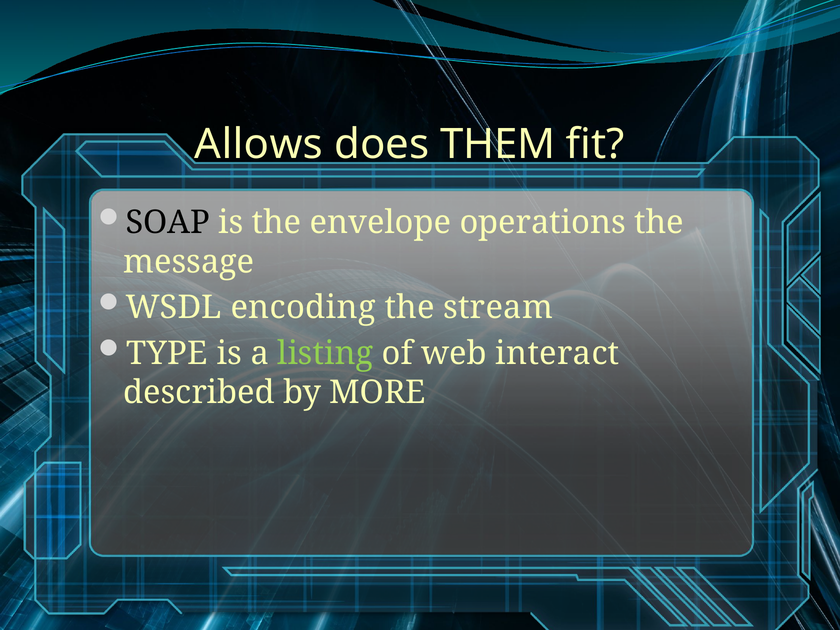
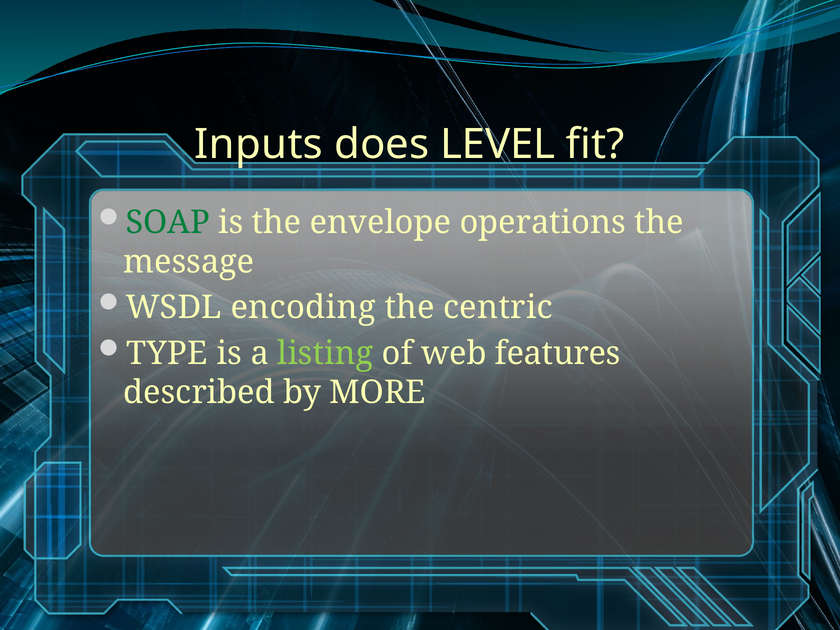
Allows: Allows -> Inputs (259, 145)
THEM: THEM -> LEVEL (498, 145)
SOAP colour: black -> green (168, 223)
stream: stream -> centric (498, 308)
interact: interact -> features (558, 353)
